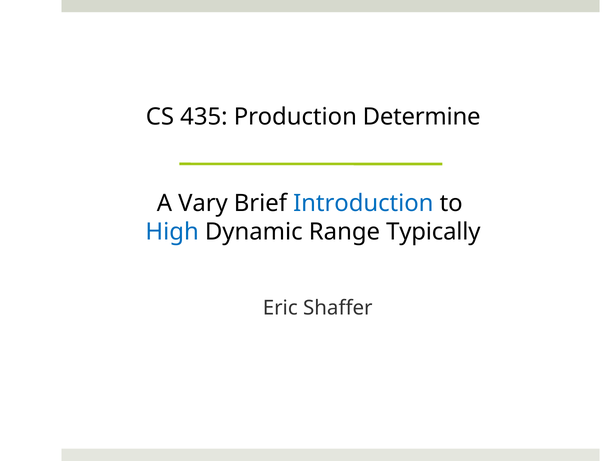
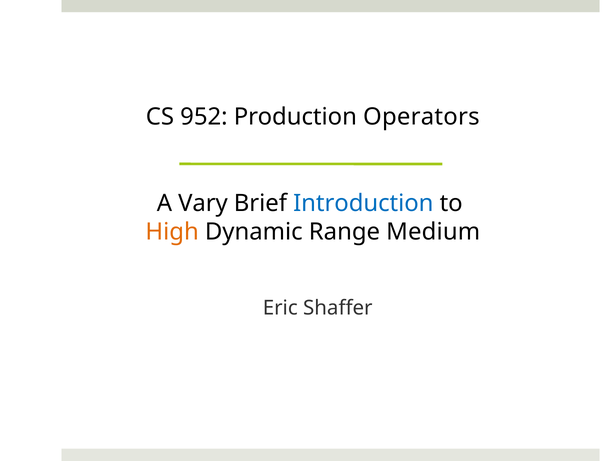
435: 435 -> 952 (204, 117)
Determine: Determine -> Operators (421, 117)
High colour: blue -> orange (172, 232)
Typically: Typically -> Medium (433, 232)
